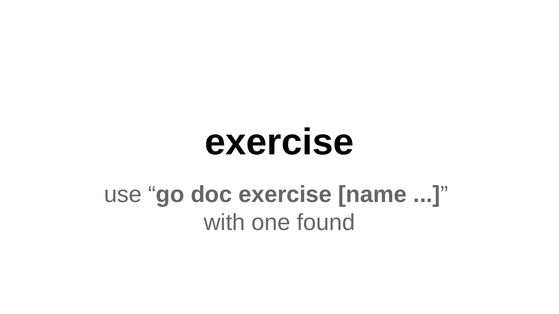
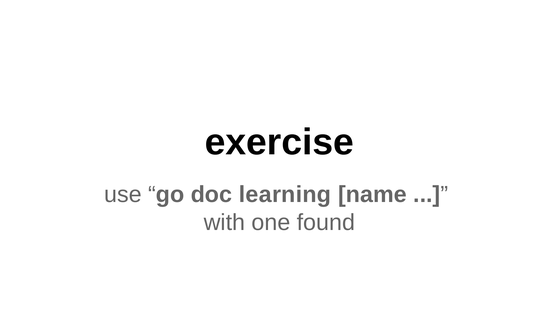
doc exercise: exercise -> learning (285, 195)
